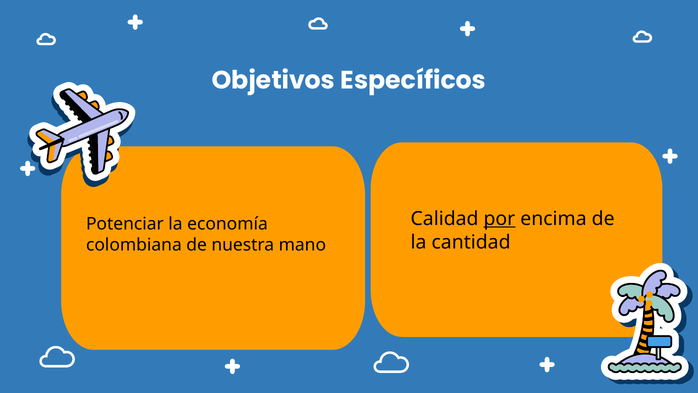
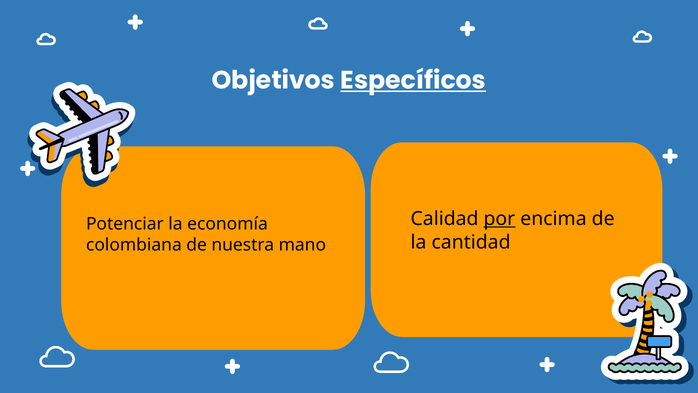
Específicos underline: none -> present (413, 80)
